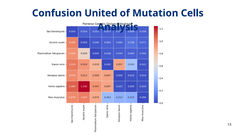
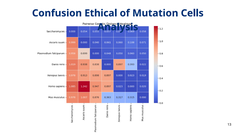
United: United -> Ethical (101, 13)
